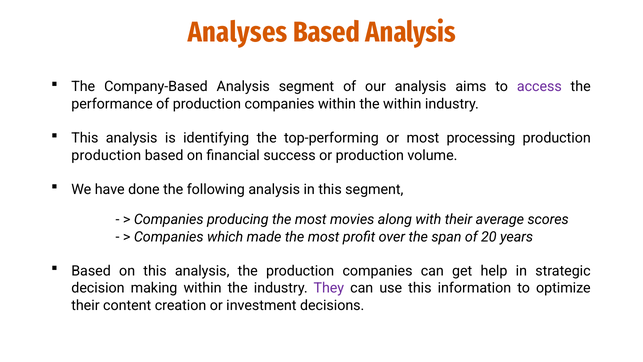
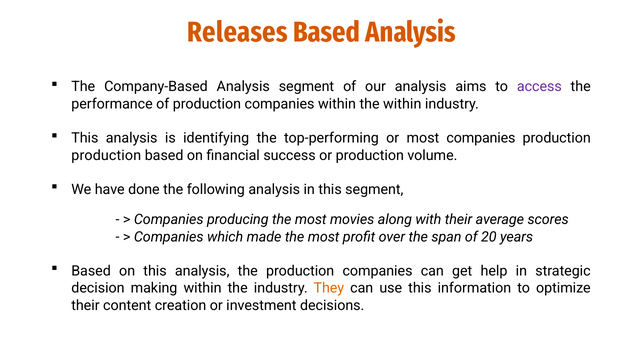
Analyses: Analyses -> Releases (237, 32)
most processing: processing -> companies (481, 138)
They colour: purple -> orange (329, 288)
